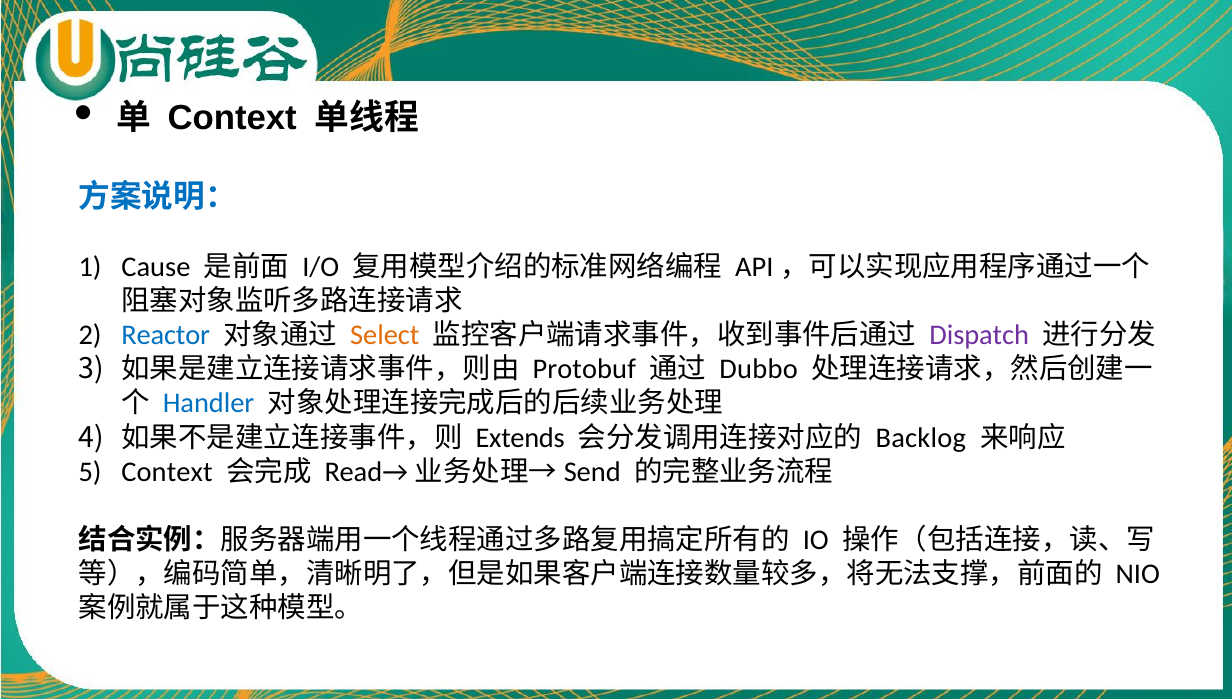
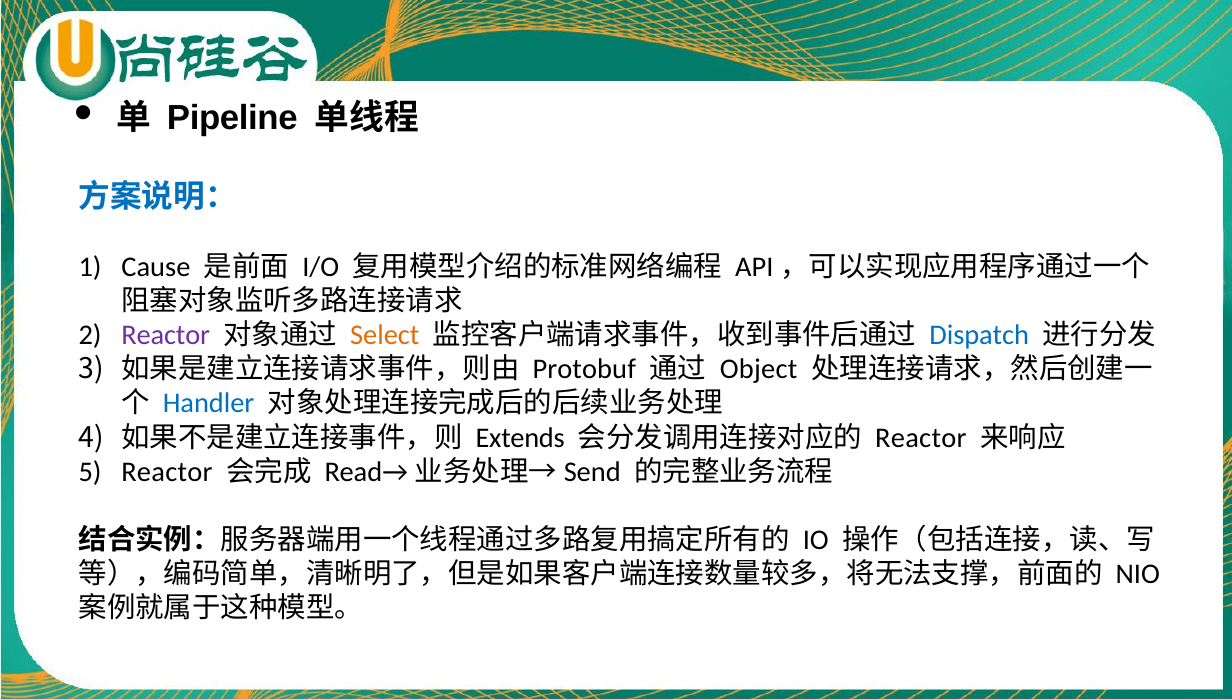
Context: Context -> Pipeline (232, 118)
Reactor colour: blue -> purple (166, 335)
Dispatch colour: purple -> blue (979, 335)
Dubbo: Dubbo -> Object (759, 369)
Backlog: Backlog -> Reactor (921, 438)
Context: Context -> Reactor (167, 472)
